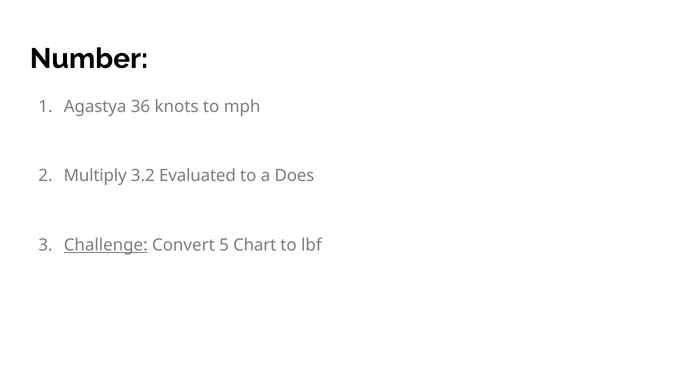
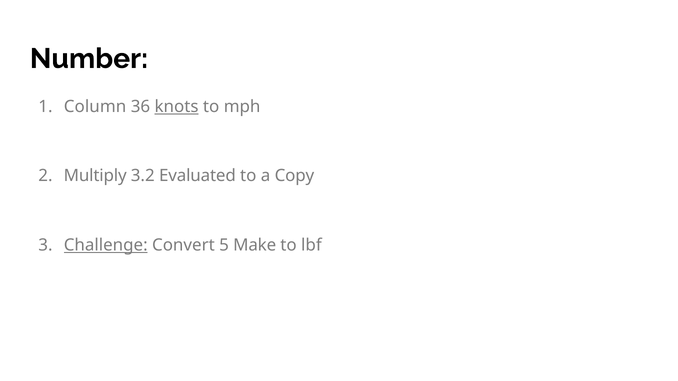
Agastya: Agastya -> Column (95, 107)
knots underline: none -> present (177, 107)
Does: Does -> Copy (294, 176)
Chart: Chart -> Make (255, 245)
